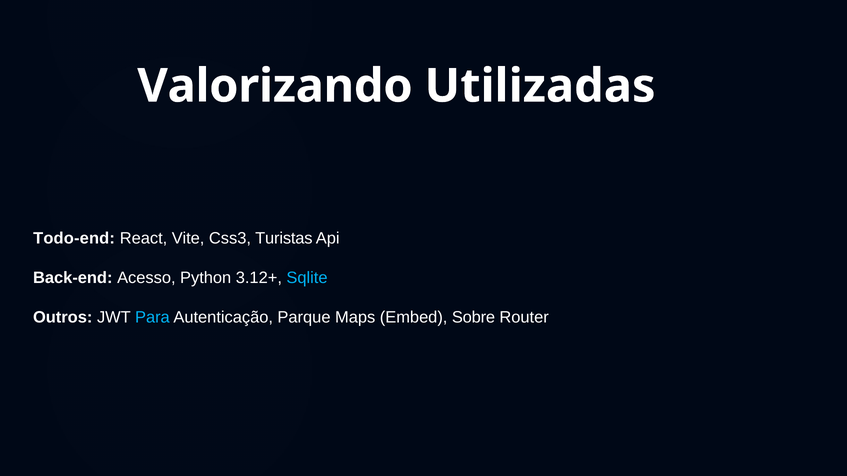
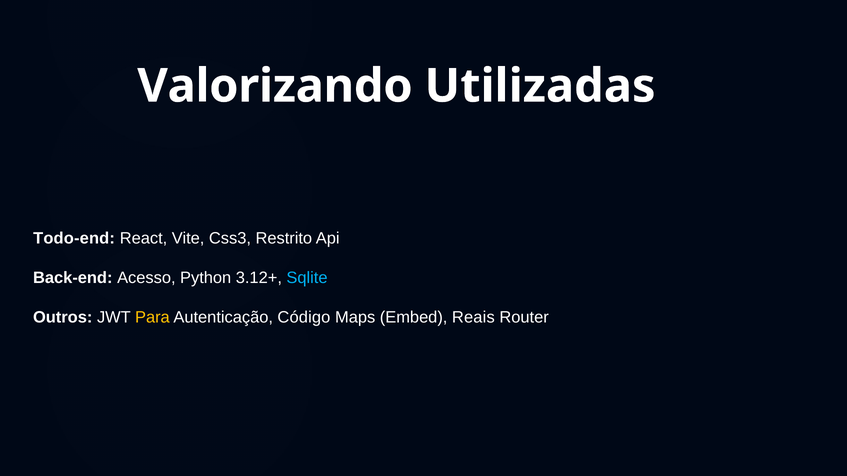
Turistas: Turistas -> Restrito (284, 239)
Para colour: light blue -> yellow (152, 318)
Parque: Parque -> Código (304, 318)
Sobre: Sobre -> Reais (473, 318)
